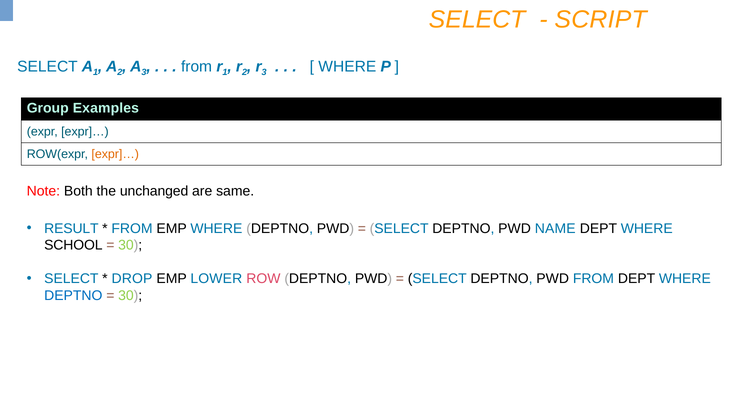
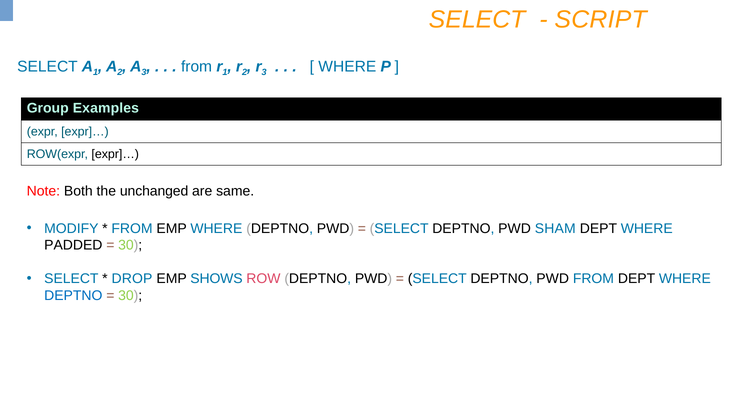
expr]… colour: orange -> black (115, 155)
RESULT: RESULT -> MODIFY (71, 229)
NAME: NAME -> SHAM (555, 229)
SCHOOL: SCHOOL -> PADDED (73, 246)
LOWER: LOWER -> SHOWS (216, 279)
